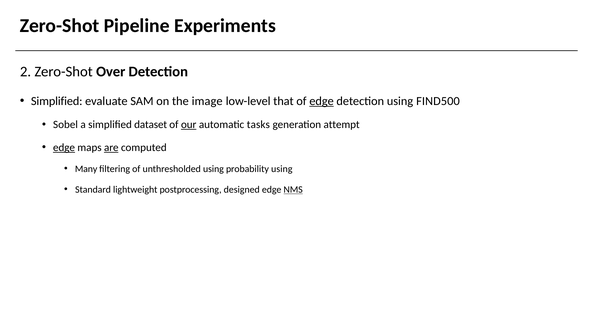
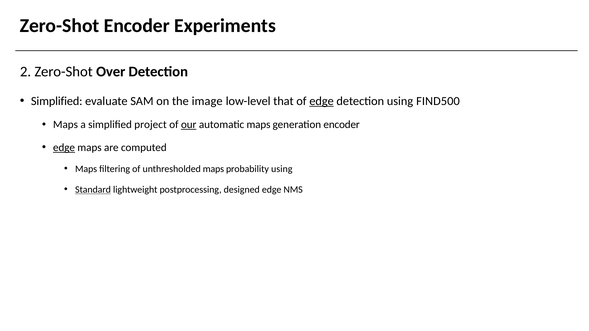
Zero-Shot Pipeline: Pipeline -> Encoder (137, 26)
Sobel: Sobel -> Maps (66, 125)
dataset: dataset -> project (151, 125)
automatic tasks: tasks -> maps (258, 125)
generation attempt: attempt -> encoder (342, 125)
are underline: present -> none (111, 148)
Many: Many -> Maps (86, 169)
unthresholded using: using -> maps (213, 169)
Standard underline: none -> present (93, 190)
NMS underline: present -> none (293, 190)
